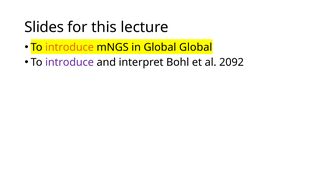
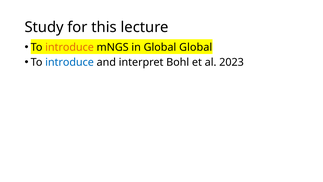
Slides: Slides -> Study (44, 27)
introduce colour: purple -> blue (70, 62)
2092: 2092 -> 2023 (232, 62)
